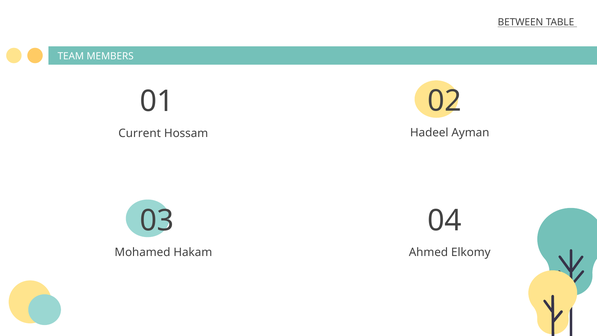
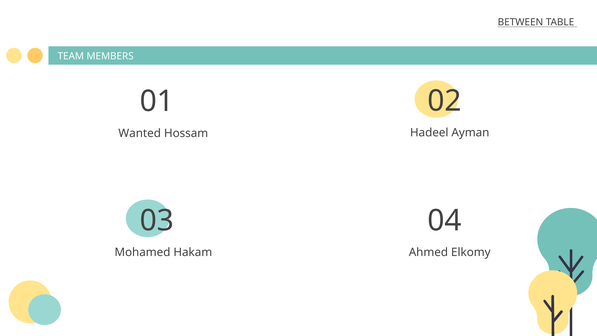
Current: Current -> Wanted (140, 133)
